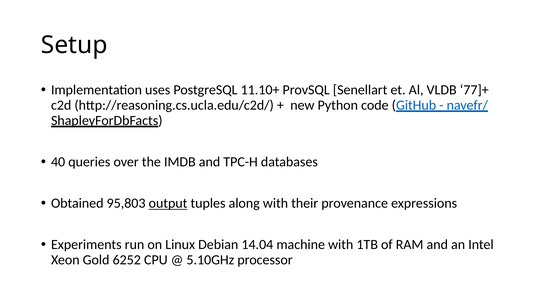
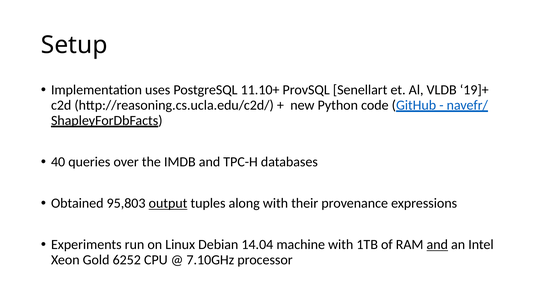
77]+: 77]+ -> 19]+ (474, 90)
and underline: none -> present (437, 245)
5.10GHz: 5.10GHz -> 7.10GHz (210, 260)
